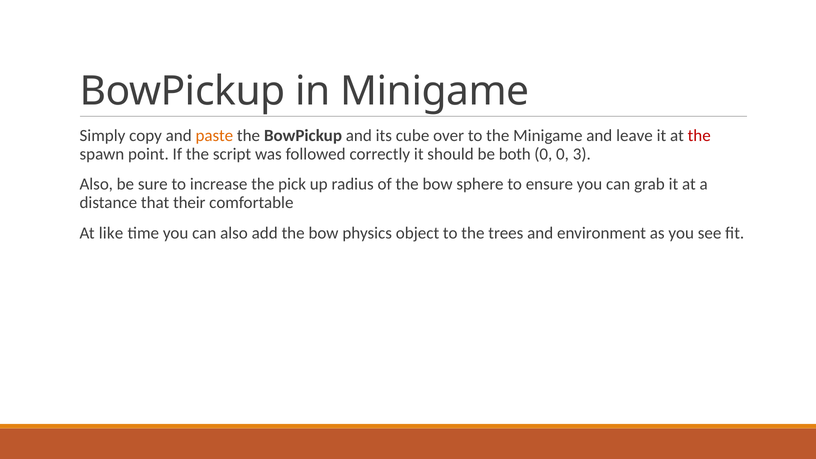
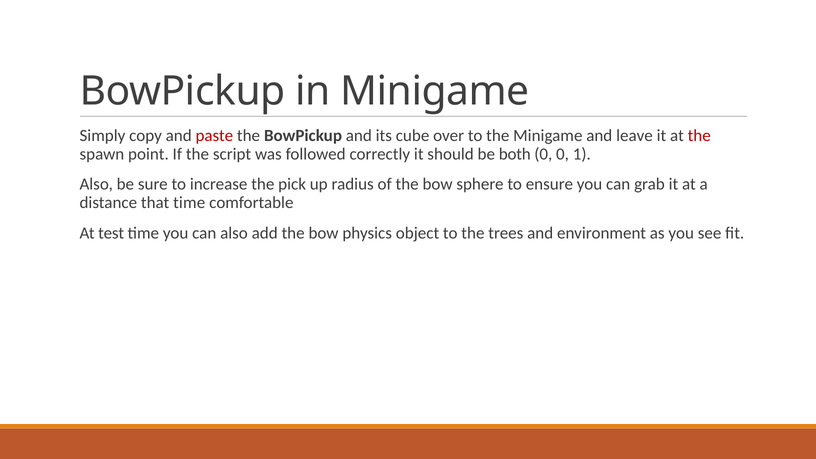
paste colour: orange -> red (214, 136)
3: 3 -> 1 (582, 154)
that their: their -> time (189, 203)
like: like -> test (111, 233)
